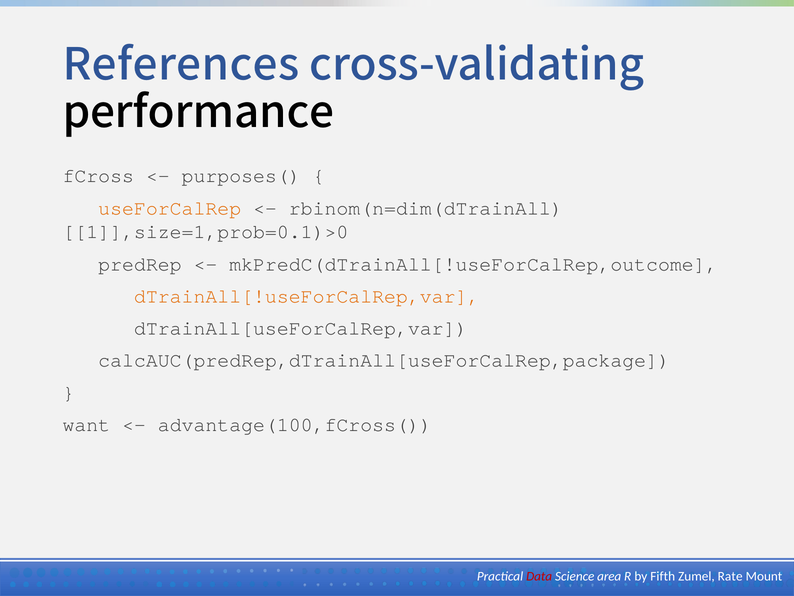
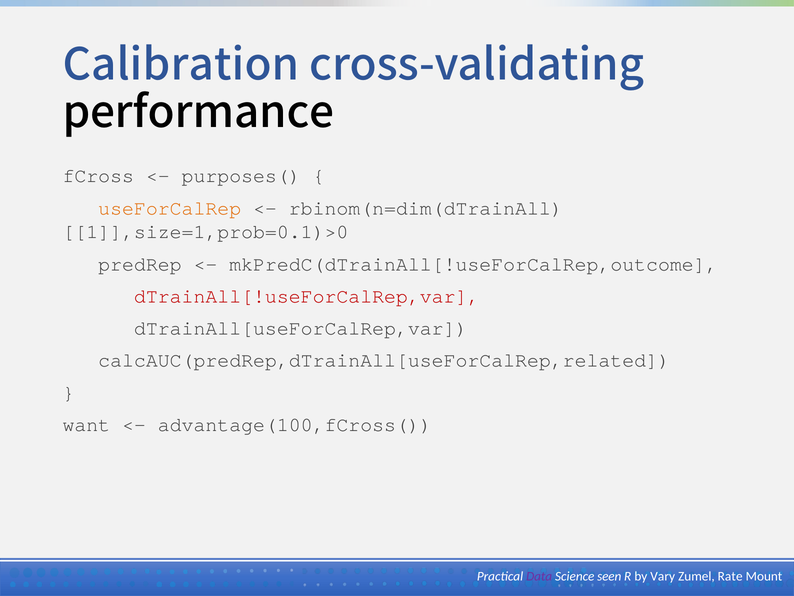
References: References -> Calibration (181, 65)
dTrainAll[!useForCalRep,var colour: orange -> red (307, 296)
calcAUC(predRep,dTrainAll[useForCalRep,package: calcAUC(predRep,dTrainAll[useForCalRep,package -> calcAUC(predRep,dTrainAll[useForCalRep,related (384, 360)
Data colour: red -> purple (539, 576)
area: area -> seen (609, 576)
Fifth: Fifth -> Vary (663, 576)
